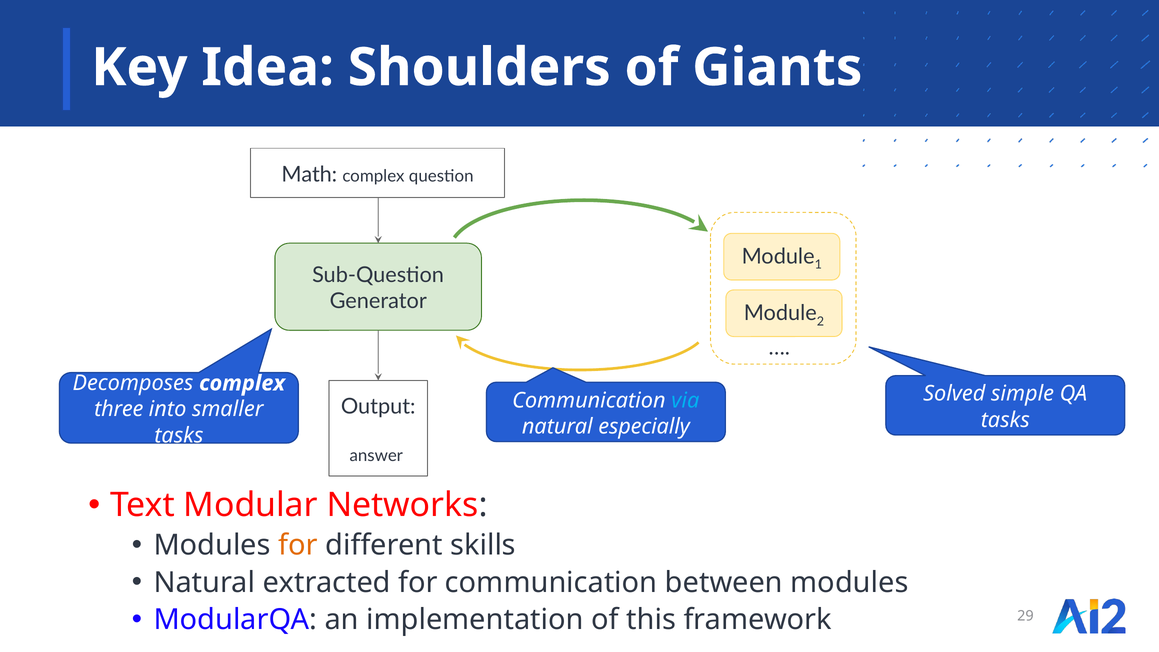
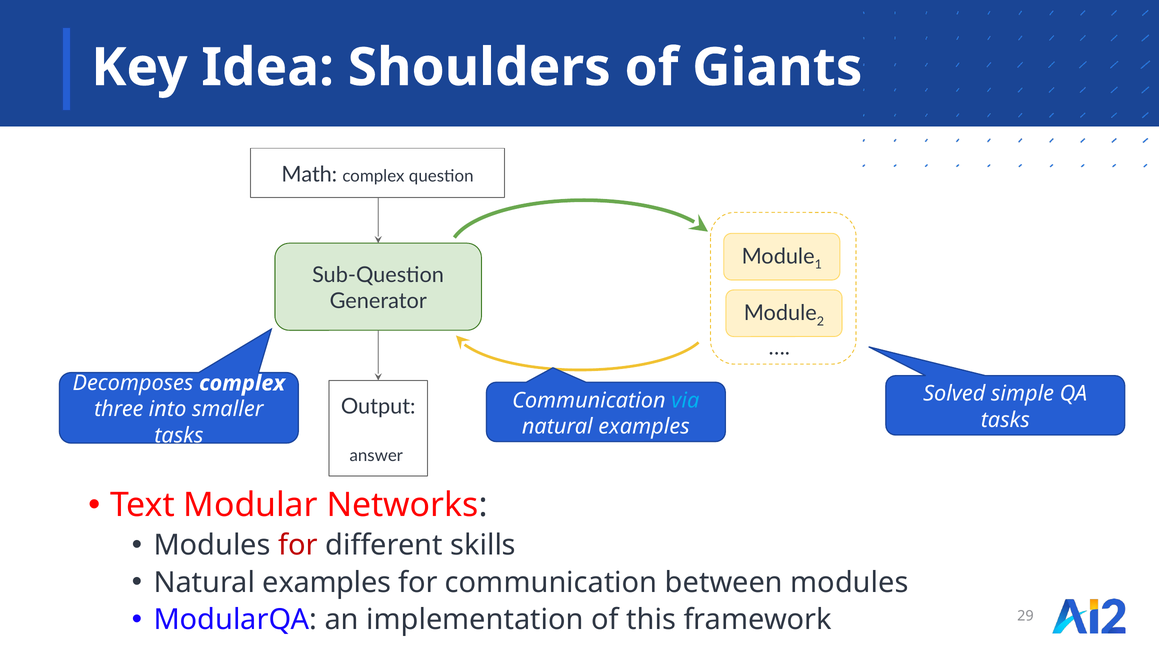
especially: especially -> examples (644, 426)
for colour: orange -> red (298, 545)
extracted: extracted -> examples (327, 582)
